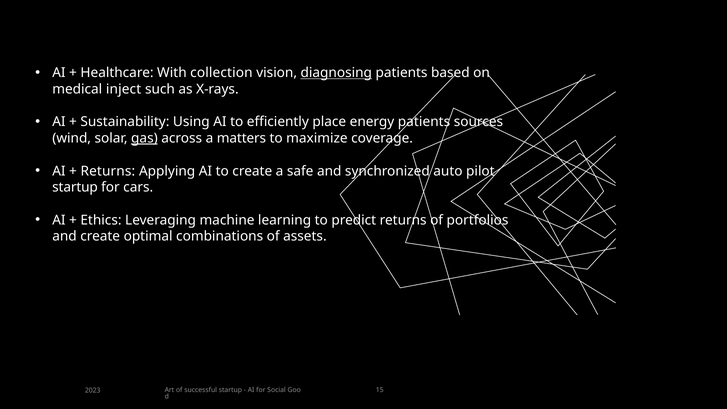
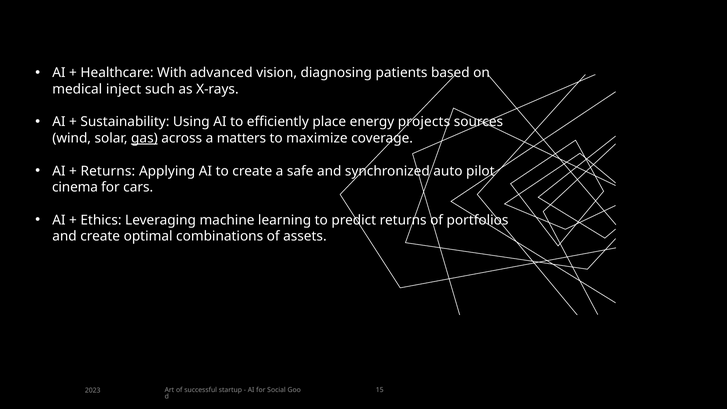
collection: collection -> advanced (221, 73)
diagnosing underline: present -> none (336, 73)
energy patients: patients -> projects (424, 122)
startup: startup -> cinema (75, 187)
